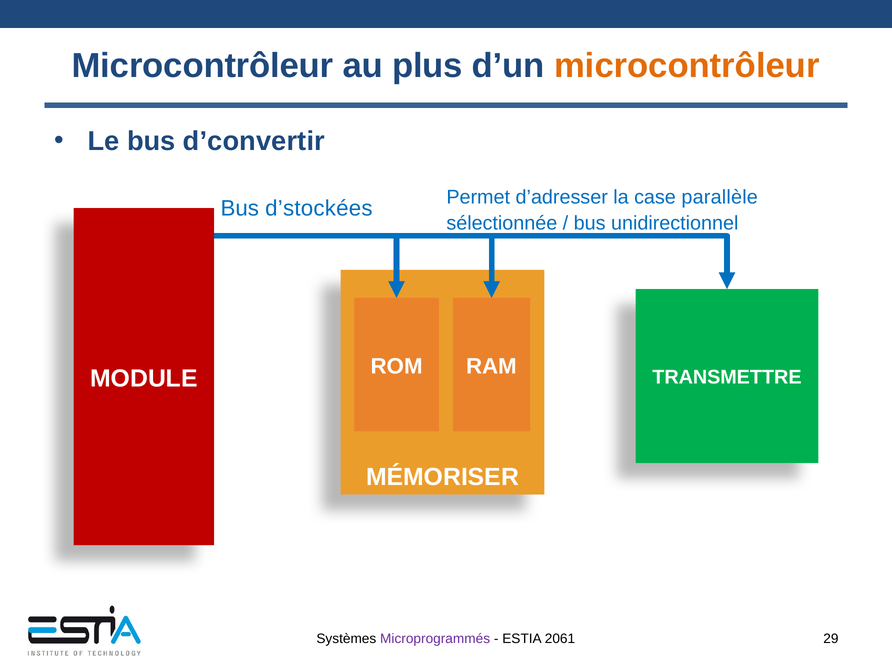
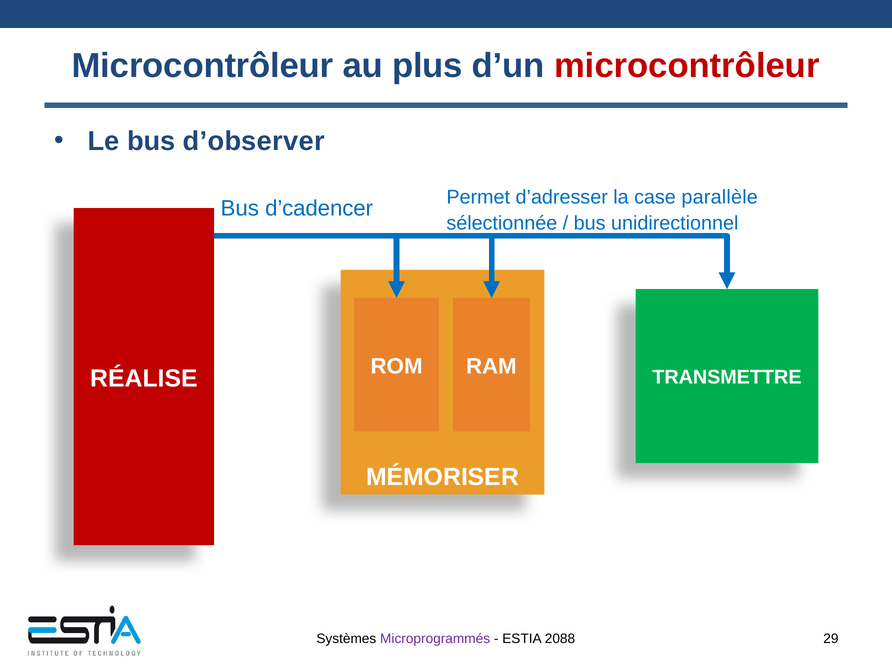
microcontrôleur colour: orange -> red (687, 66)
d’convertir: d’convertir -> d’observer (254, 141)
d’stockées: d’stockées -> d’cadencer (319, 208)
MODULE: MODULE -> RÉALISE (144, 378)
2061: 2061 -> 2088 (560, 639)
